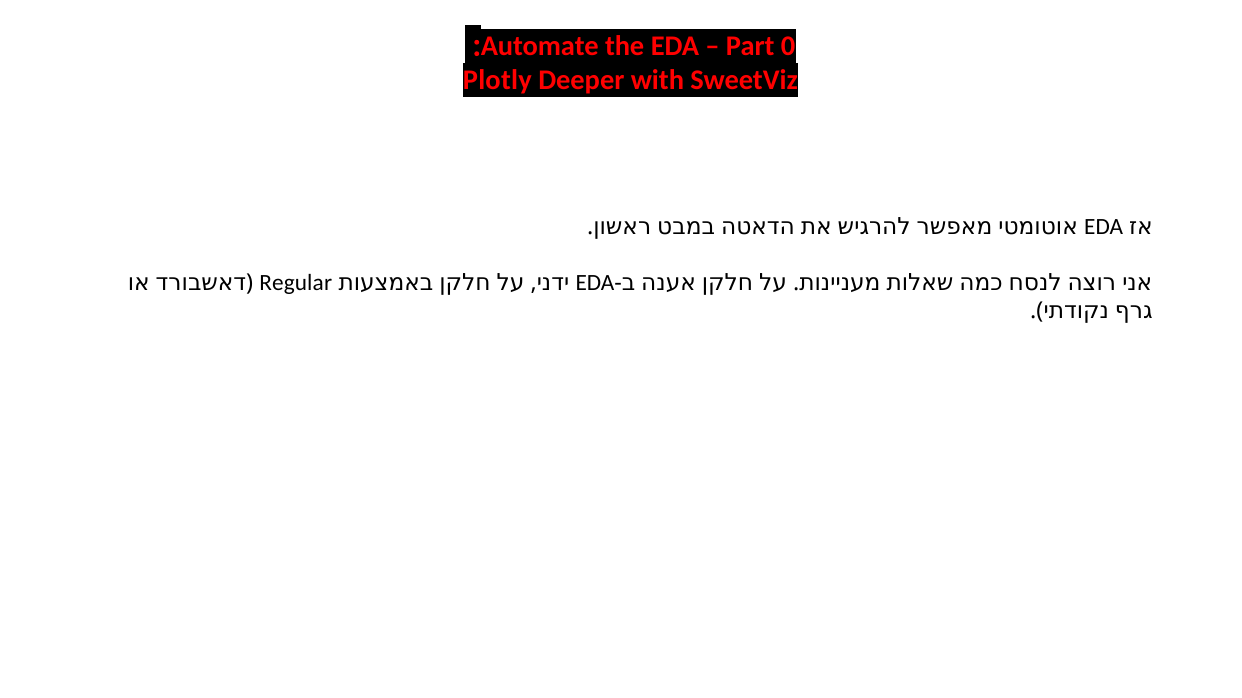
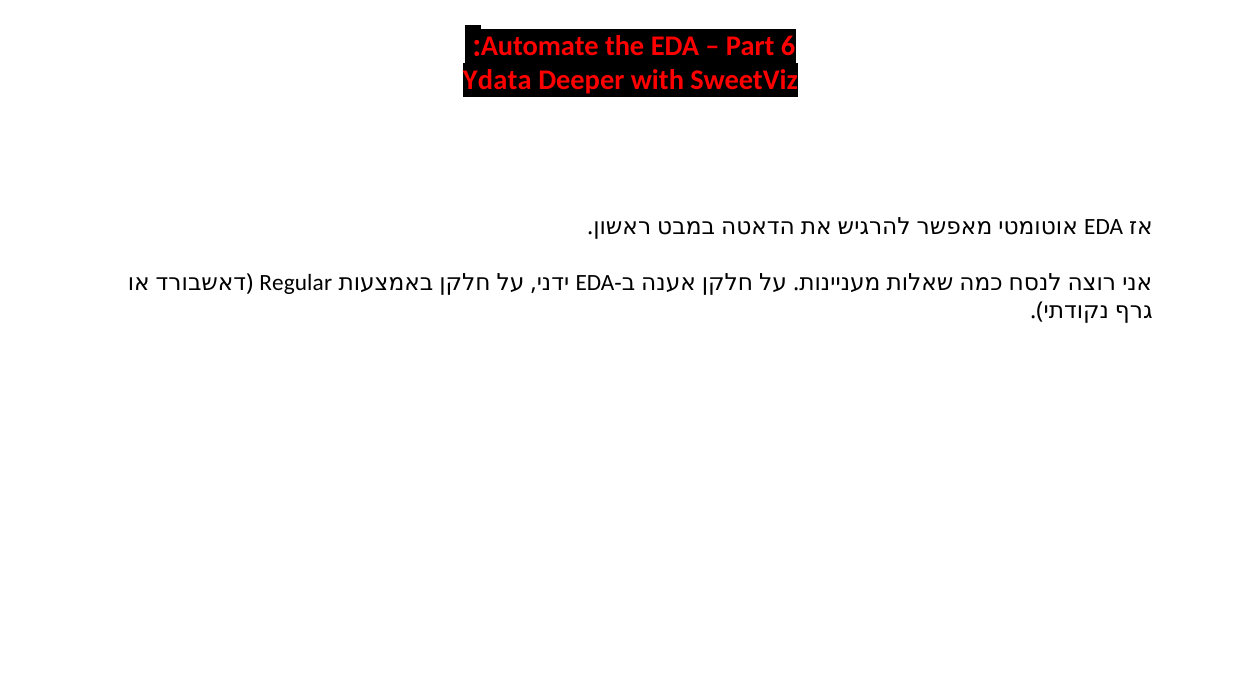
0: 0 -> 6 (788, 46)
Plotly: Plotly -> Ydata (497, 80)
